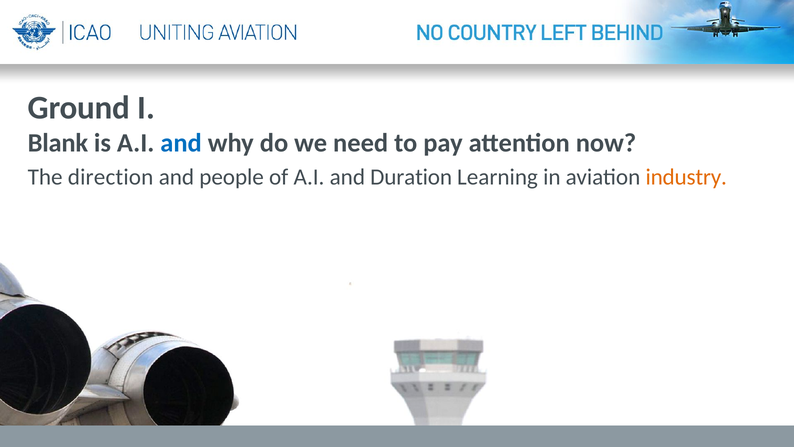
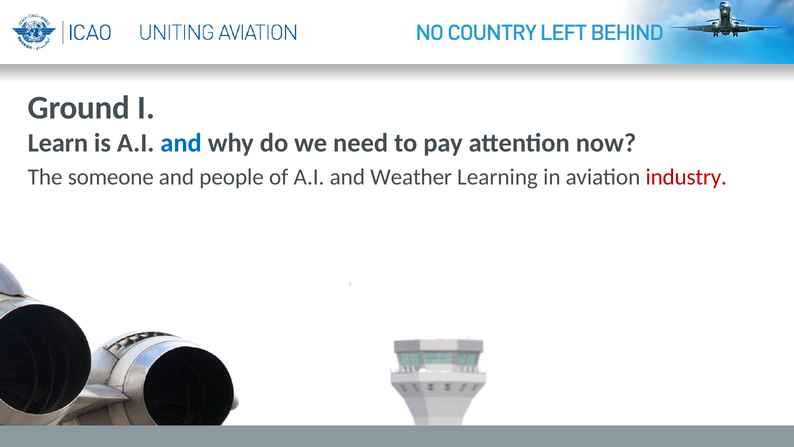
Blank: Blank -> Learn (58, 143)
direction: direction -> someone (111, 177)
Duration: Duration -> Weather (411, 177)
industry colour: orange -> red (686, 177)
